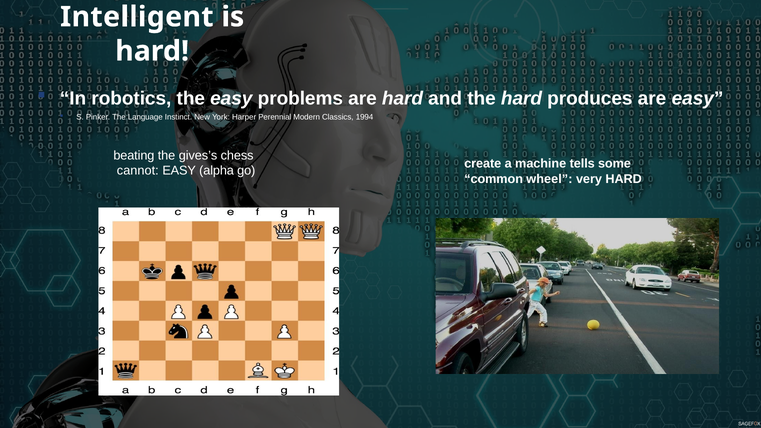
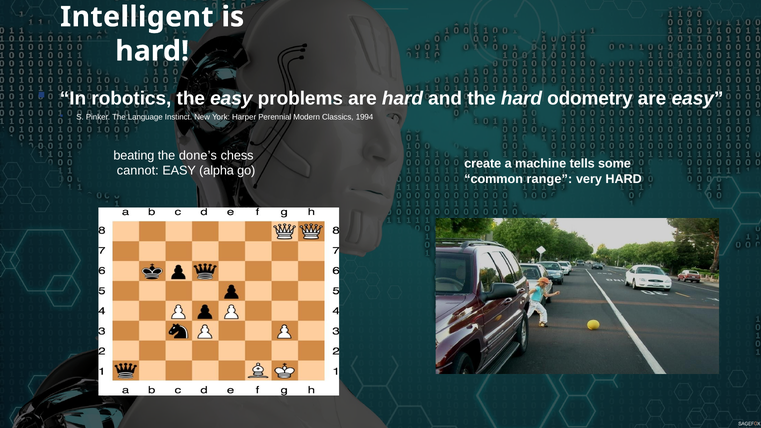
produces: produces -> odometry (590, 99)
gives’s: gives’s -> done’s (198, 155)
wheel: wheel -> range (549, 179)
